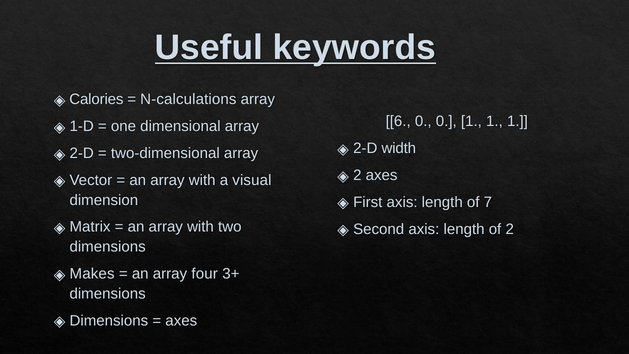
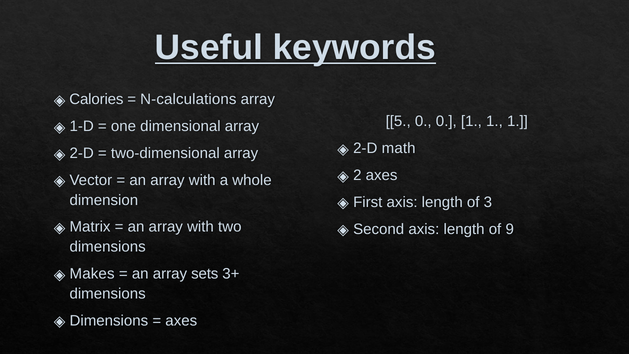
6: 6 -> 5 (398, 121)
width: width -> math (399, 148)
visual: visual -> whole (252, 180)
7: 7 -> 3 (488, 202)
of 2: 2 -> 9 (510, 229)
four: four -> sets (205, 274)
